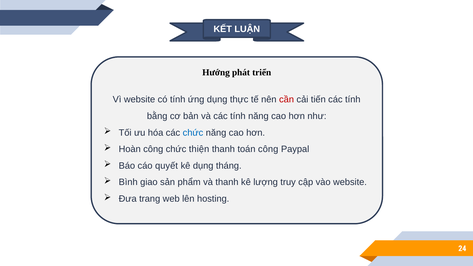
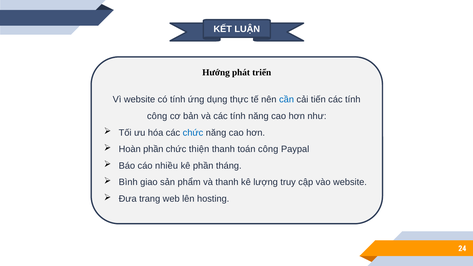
cần colour: red -> blue (287, 100)
bằng: bằng -> công (157, 116)
Hoàn công: công -> phần (153, 149)
quyết: quyết -> nhiều (167, 166)
kê dụng: dụng -> phần (203, 166)
